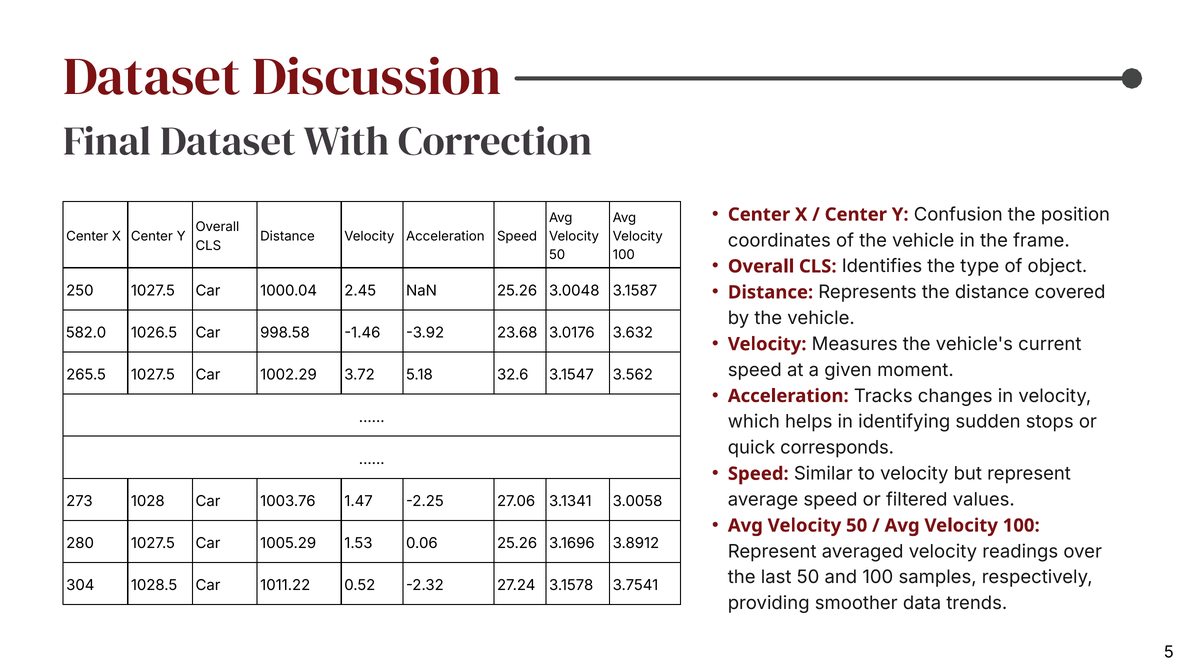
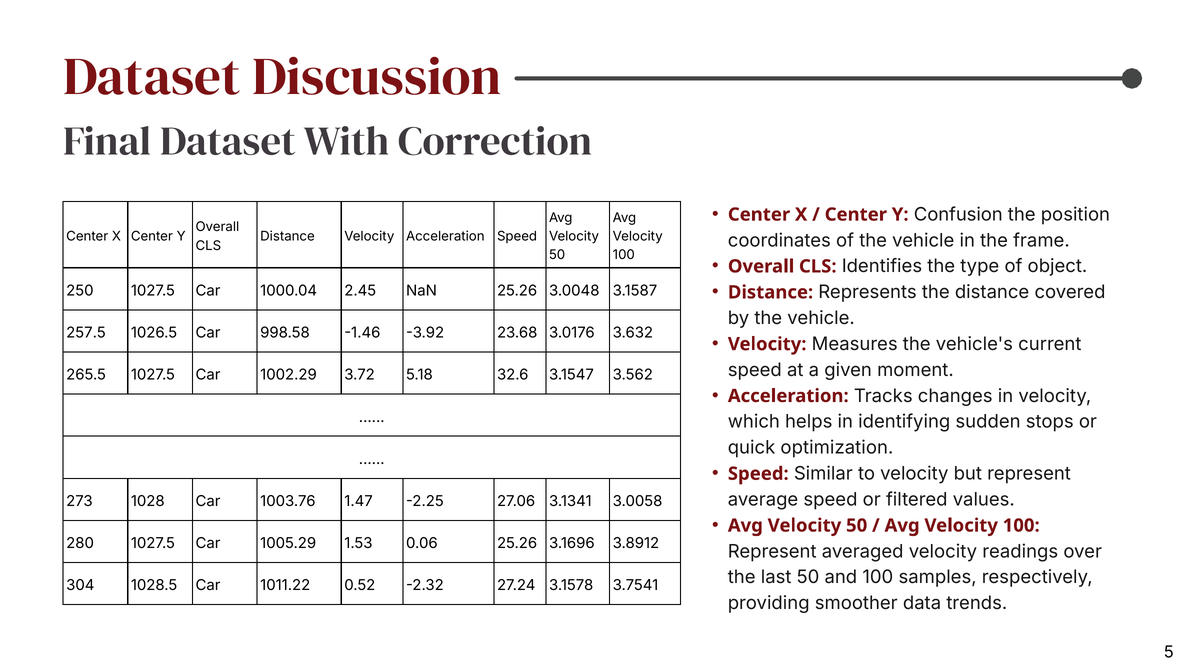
582.0: 582.0 -> 257.5 (86, 333)
corresponds: corresponds -> optimization (837, 448)
